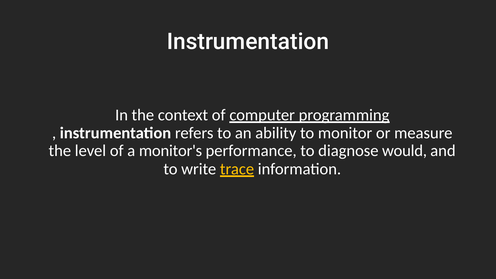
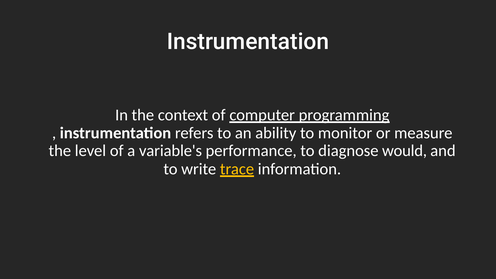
monitor's: monitor's -> variable's (170, 151)
